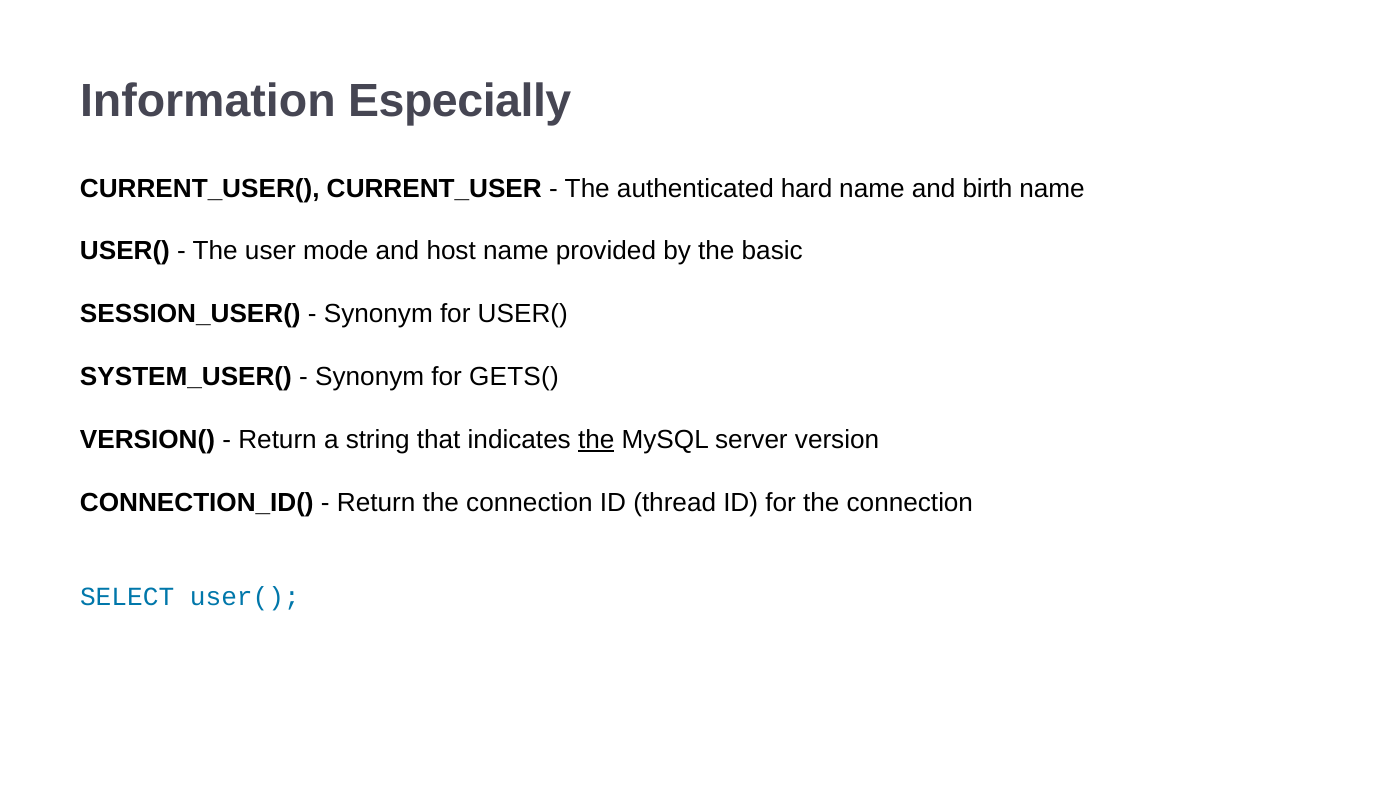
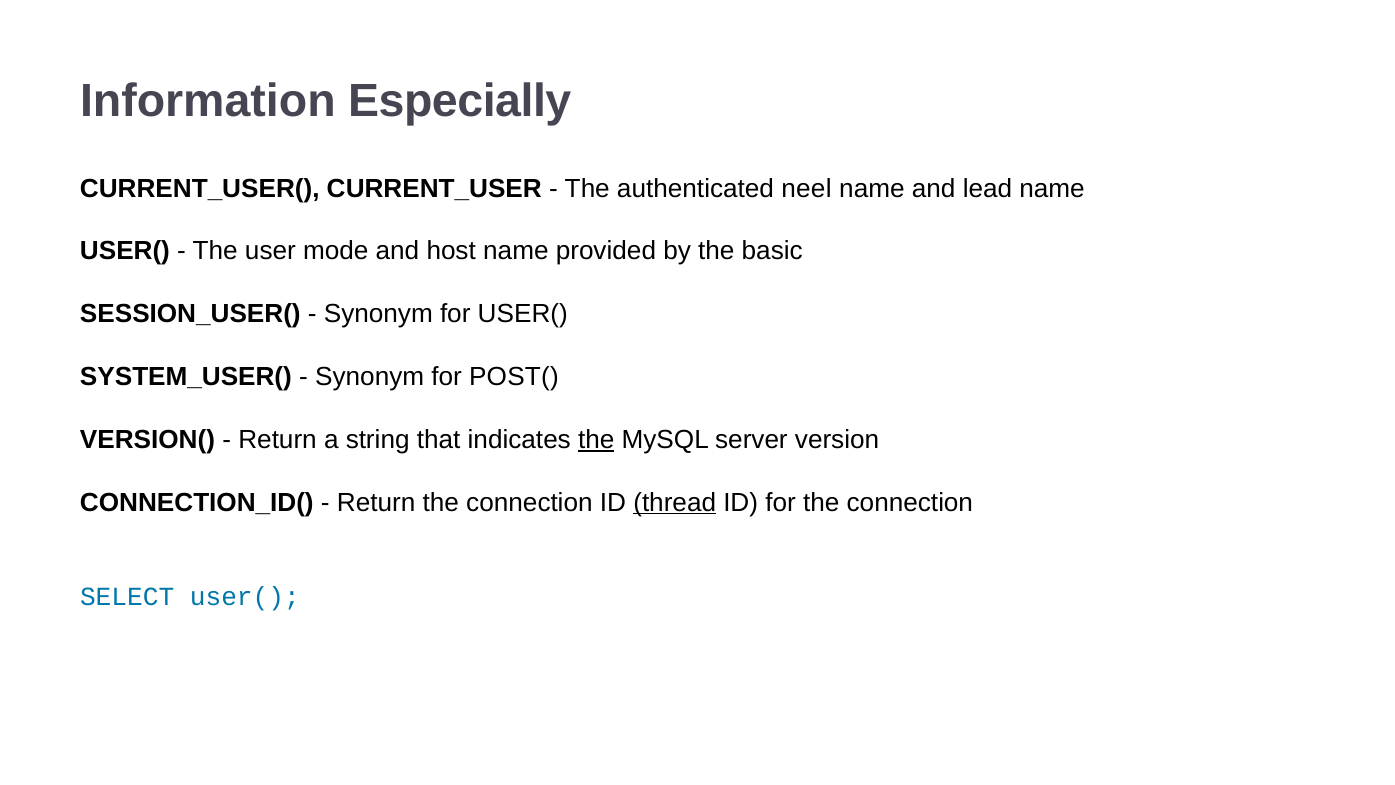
hard: hard -> neel (806, 188)
birth: birth -> lead (987, 188)
GETS(: GETS( -> POST( (514, 377)
thread underline: none -> present (675, 502)
